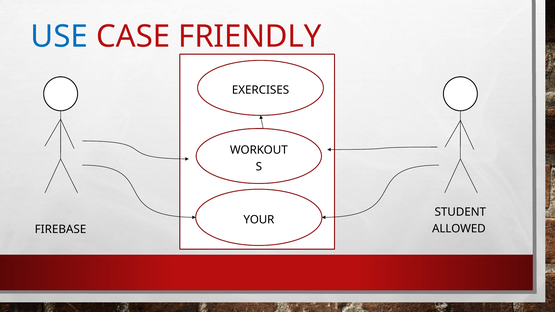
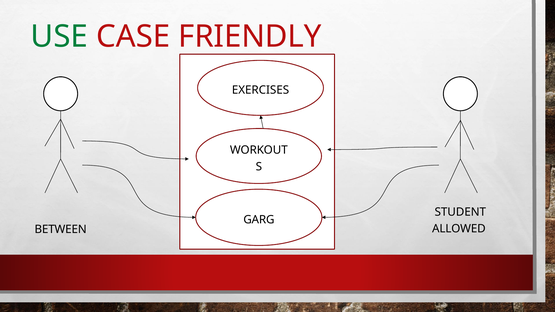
USE colour: blue -> green (59, 37)
YOUR: YOUR -> GARG (259, 220)
FIREBASE: FIREBASE -> BETWEEN (61, 230)
